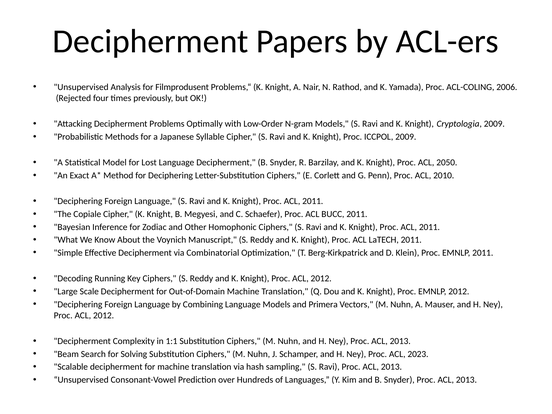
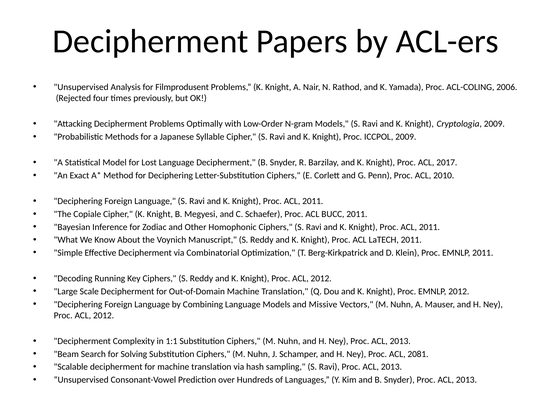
2050: 2050 -> 2017 (447, 163)
Primera: Primera -> Missive (323, 304)
2023: 2023 -> 2081 (418, 354)
